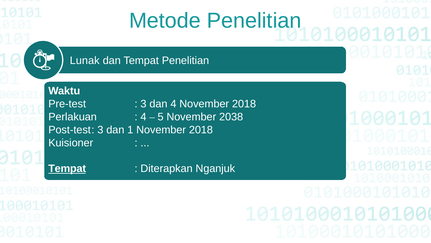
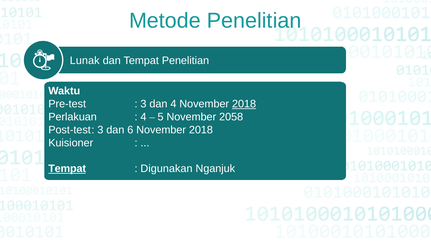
2018 underline: none -> present (244, 104)
2038: 2038 -> 2058 (231, 117)
1: 1 -> 6 (130, 130)
Diterapkan: Diterapkan -> Digunakan (167, 168)
